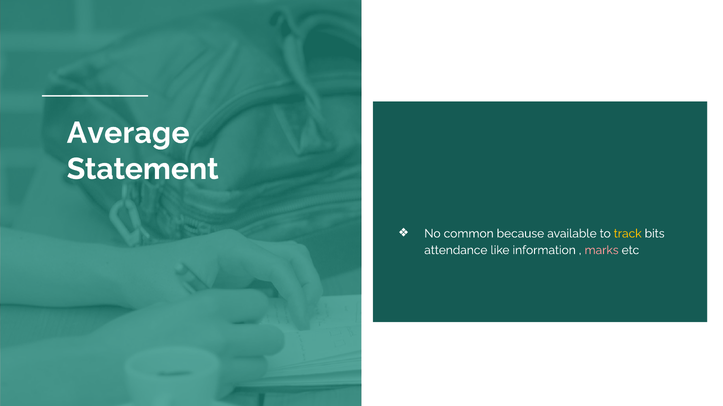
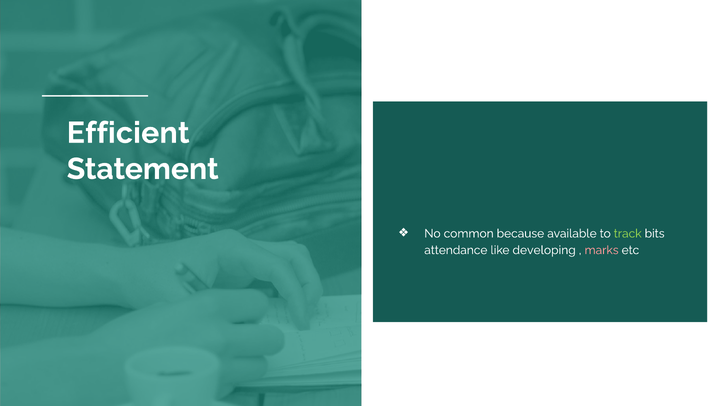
Average: Average -> Efficient (128, 133)
track colour: yellow -> light green (628, 234)
information: information -> developing (544, 251)
